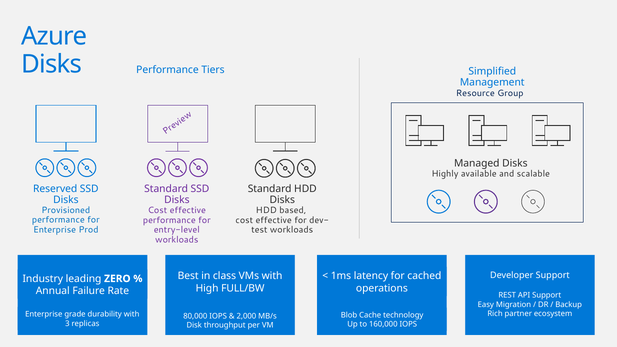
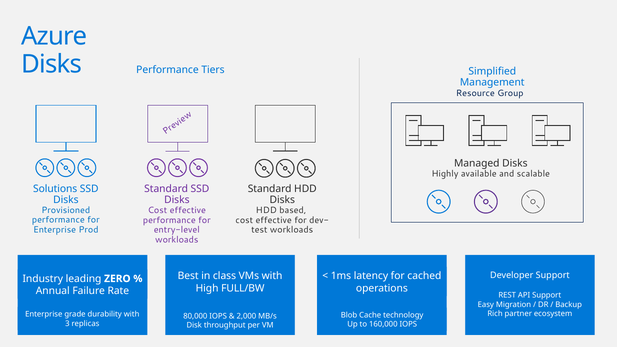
Reserved: Reserved -> Solutions (55, 189)
